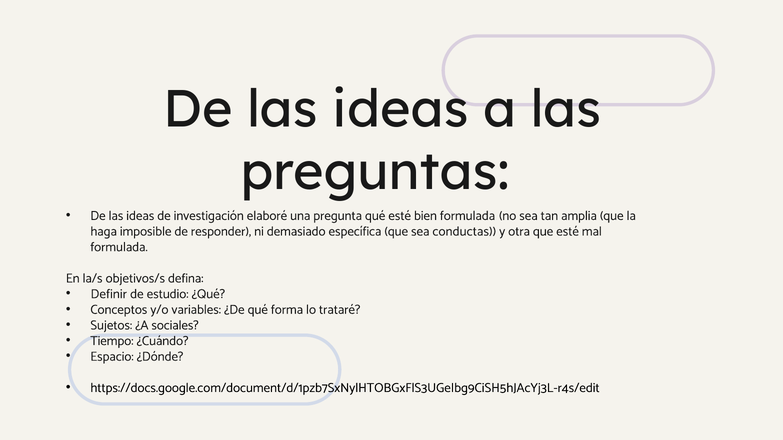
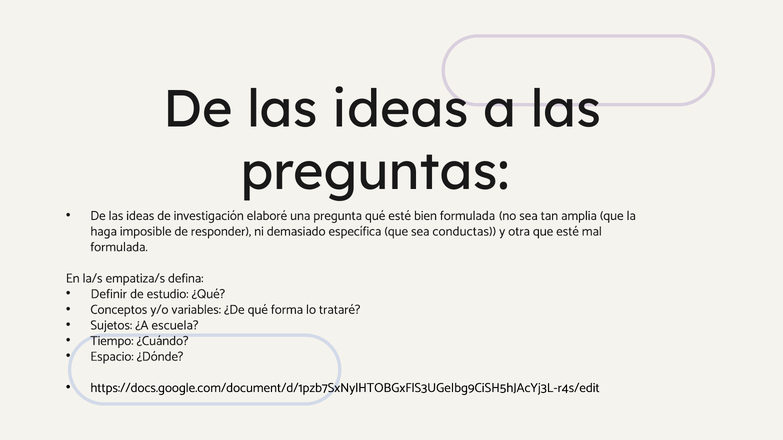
objetivos/s: objetivos/s -> empatiza/s (135, 278)
sociales: sociales -> escuela (175, 325)
